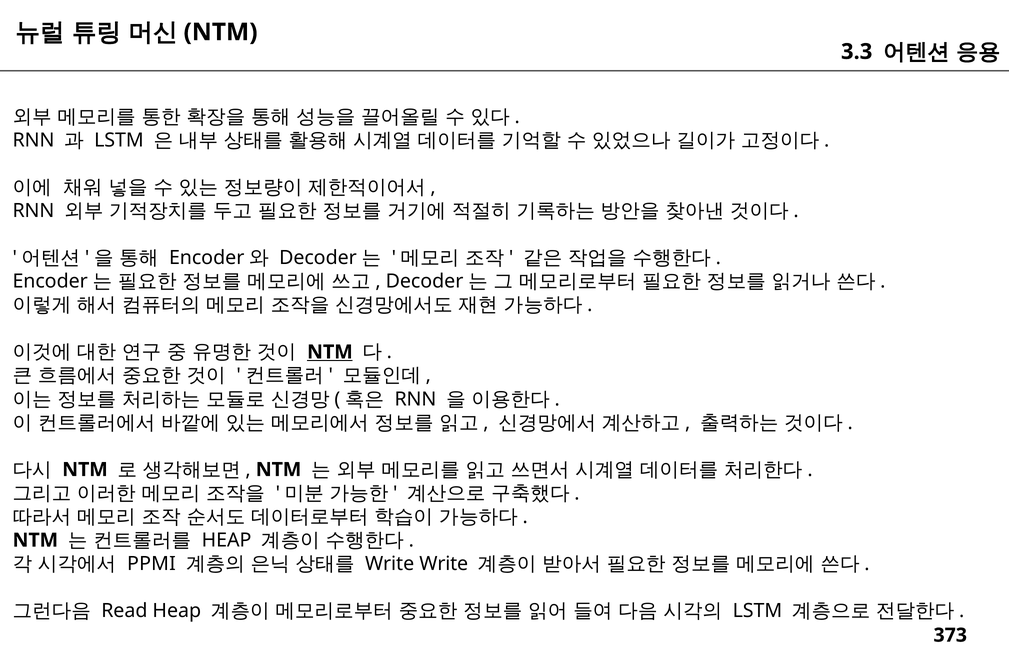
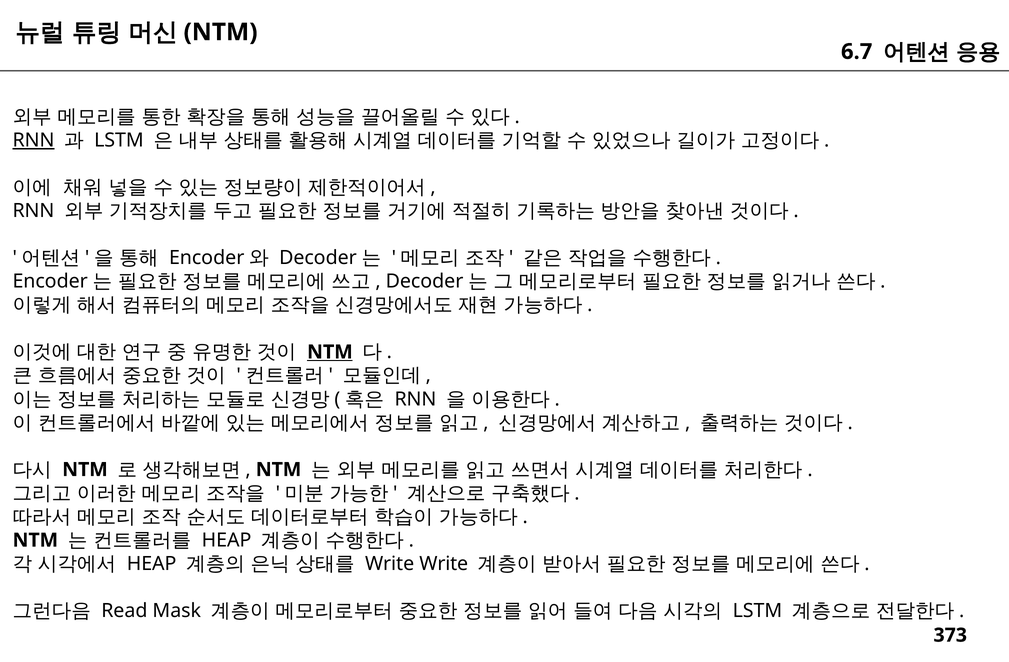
3.3: 3.3 -> 6.7 (857, 52)
RNN underline: none -> present (33, 140)
PPMI: PPMI -> HEAP (152, 564)
Read Heap: Heap -> Mask (177, 611)
